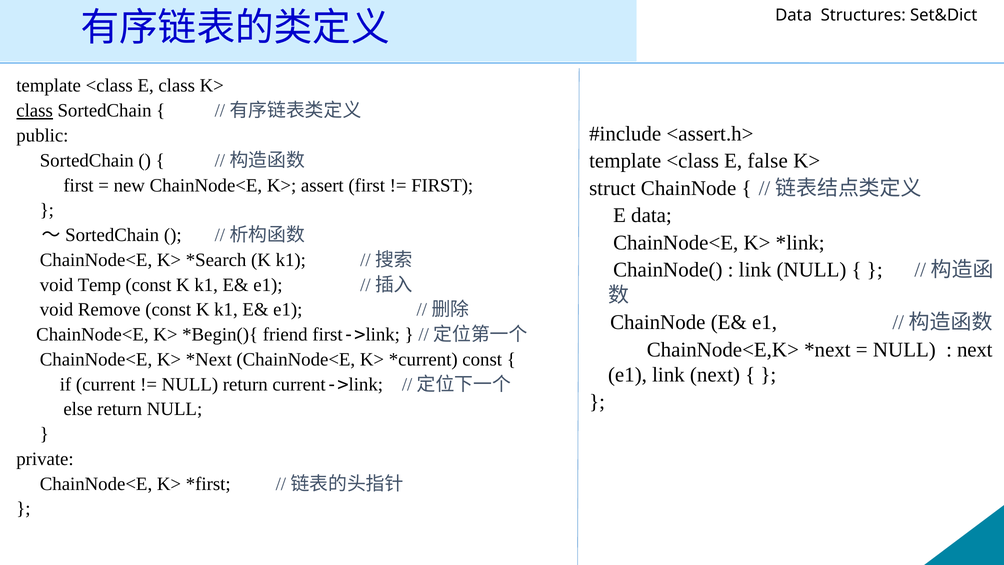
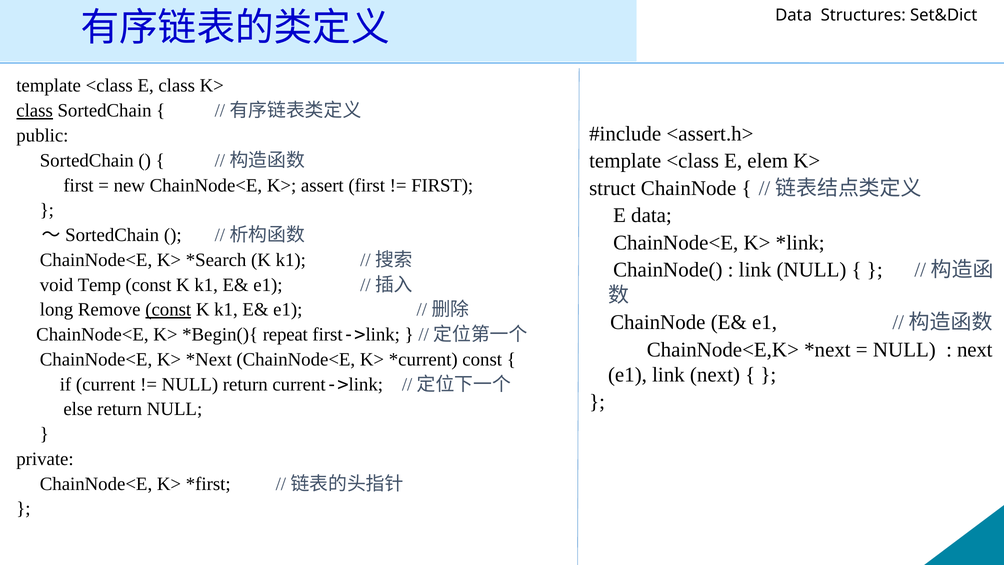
false: false -> elem (768, 161)
void: void -> long (57, 310)
const underline: none -> present (168, 310)
friend: friend -> repeat (285, 334)
